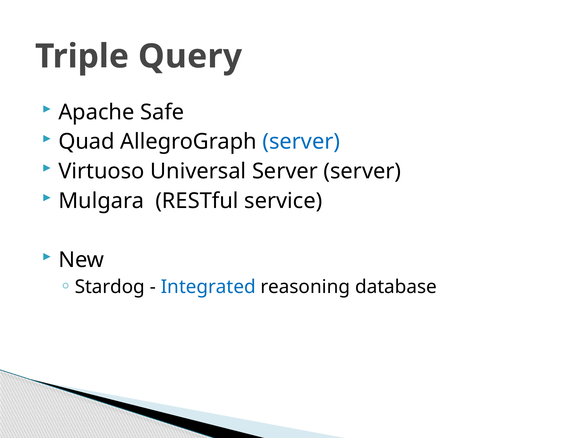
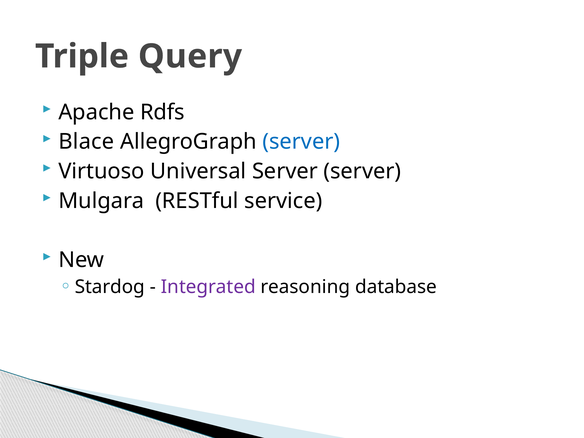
Safe: Safe -> Rdfs (162, 112)
Quad: Quad -> Blace (86, 142)
Integrated colour: blue -> purple (208, 287)
